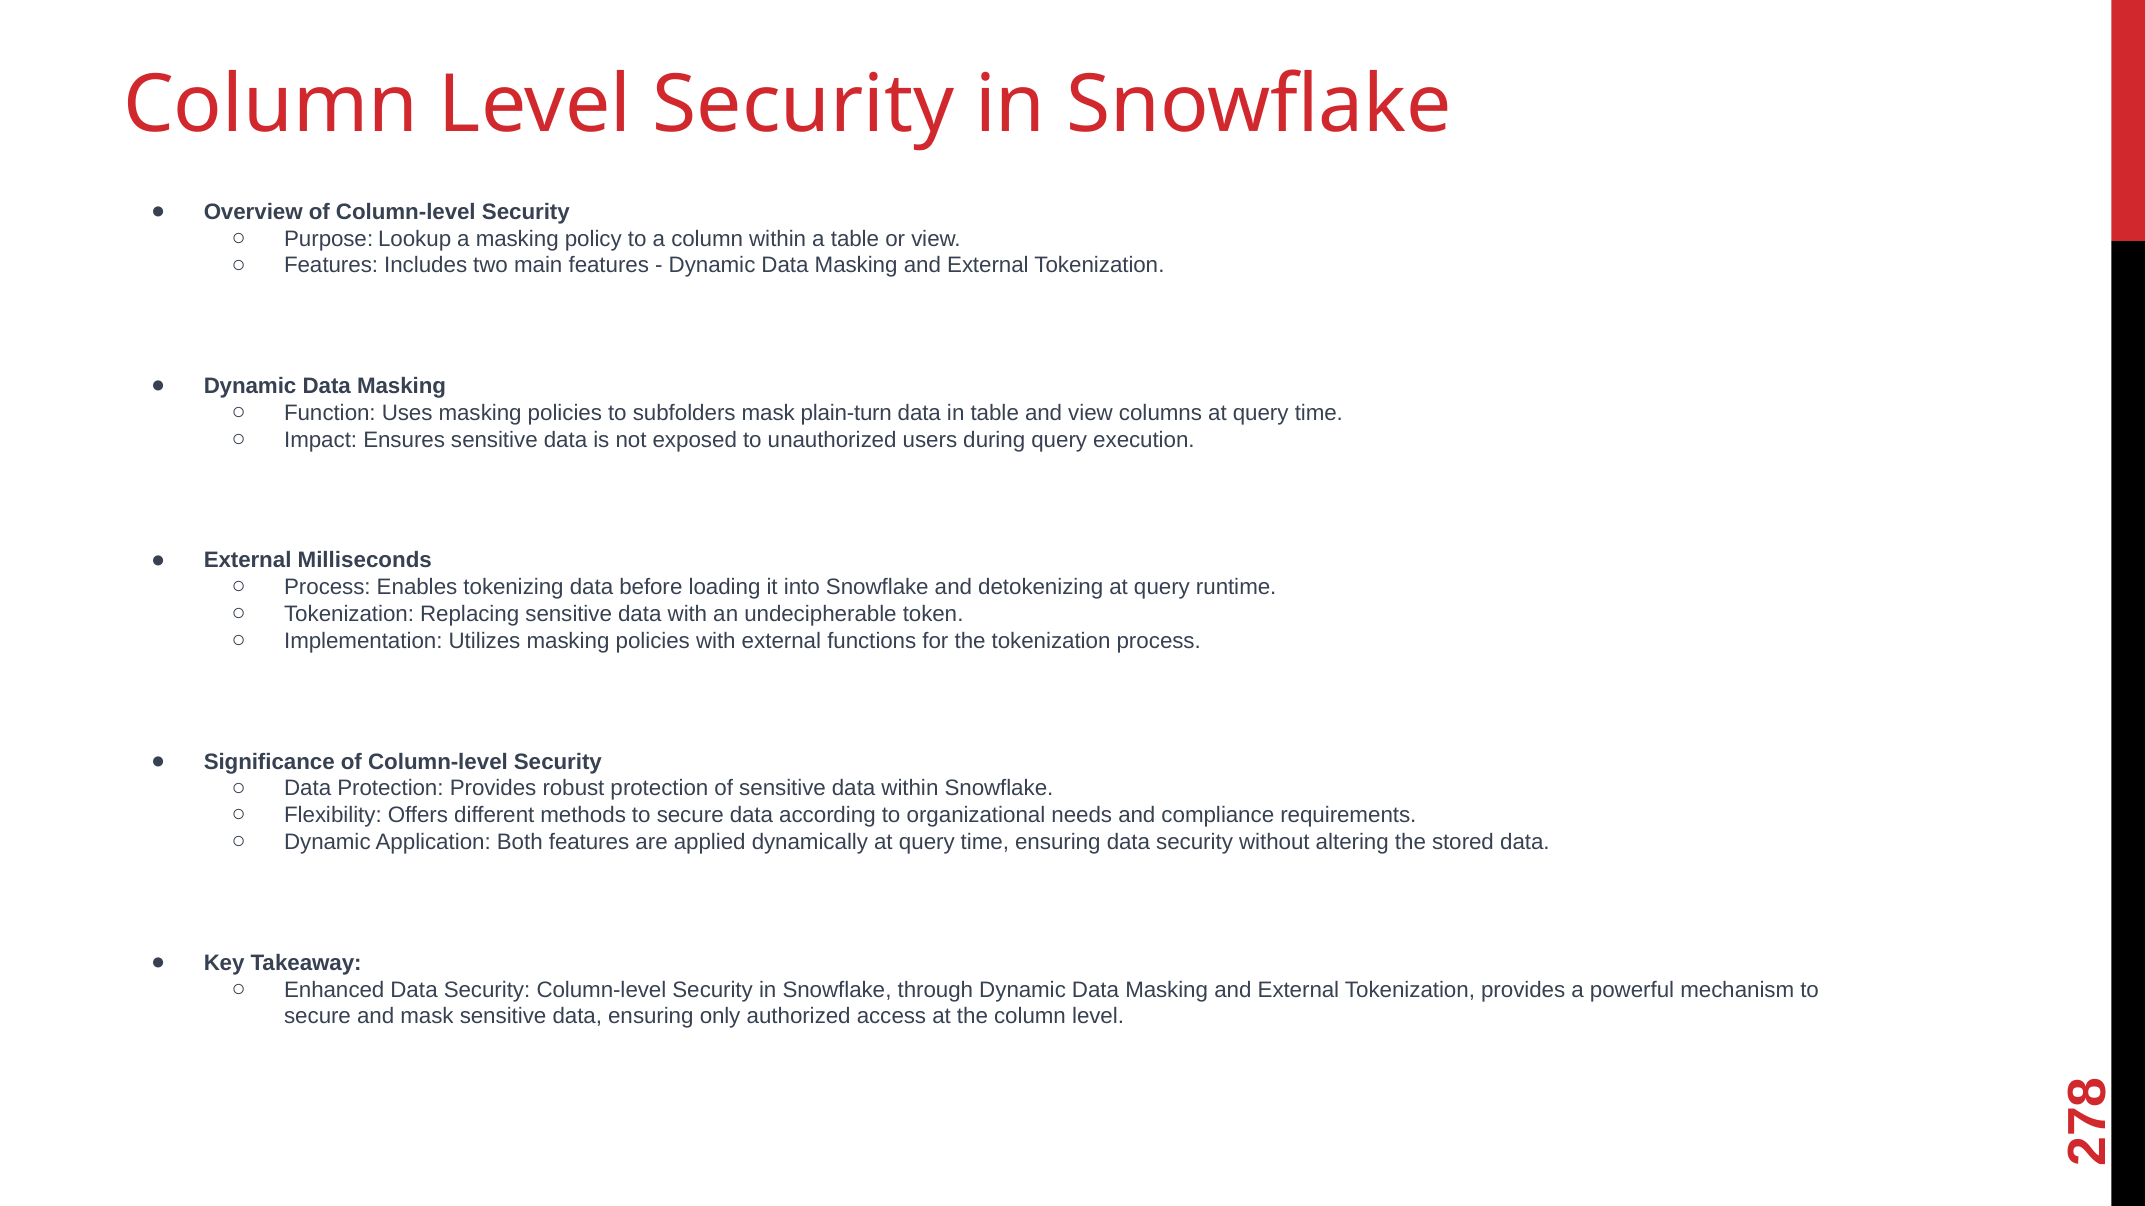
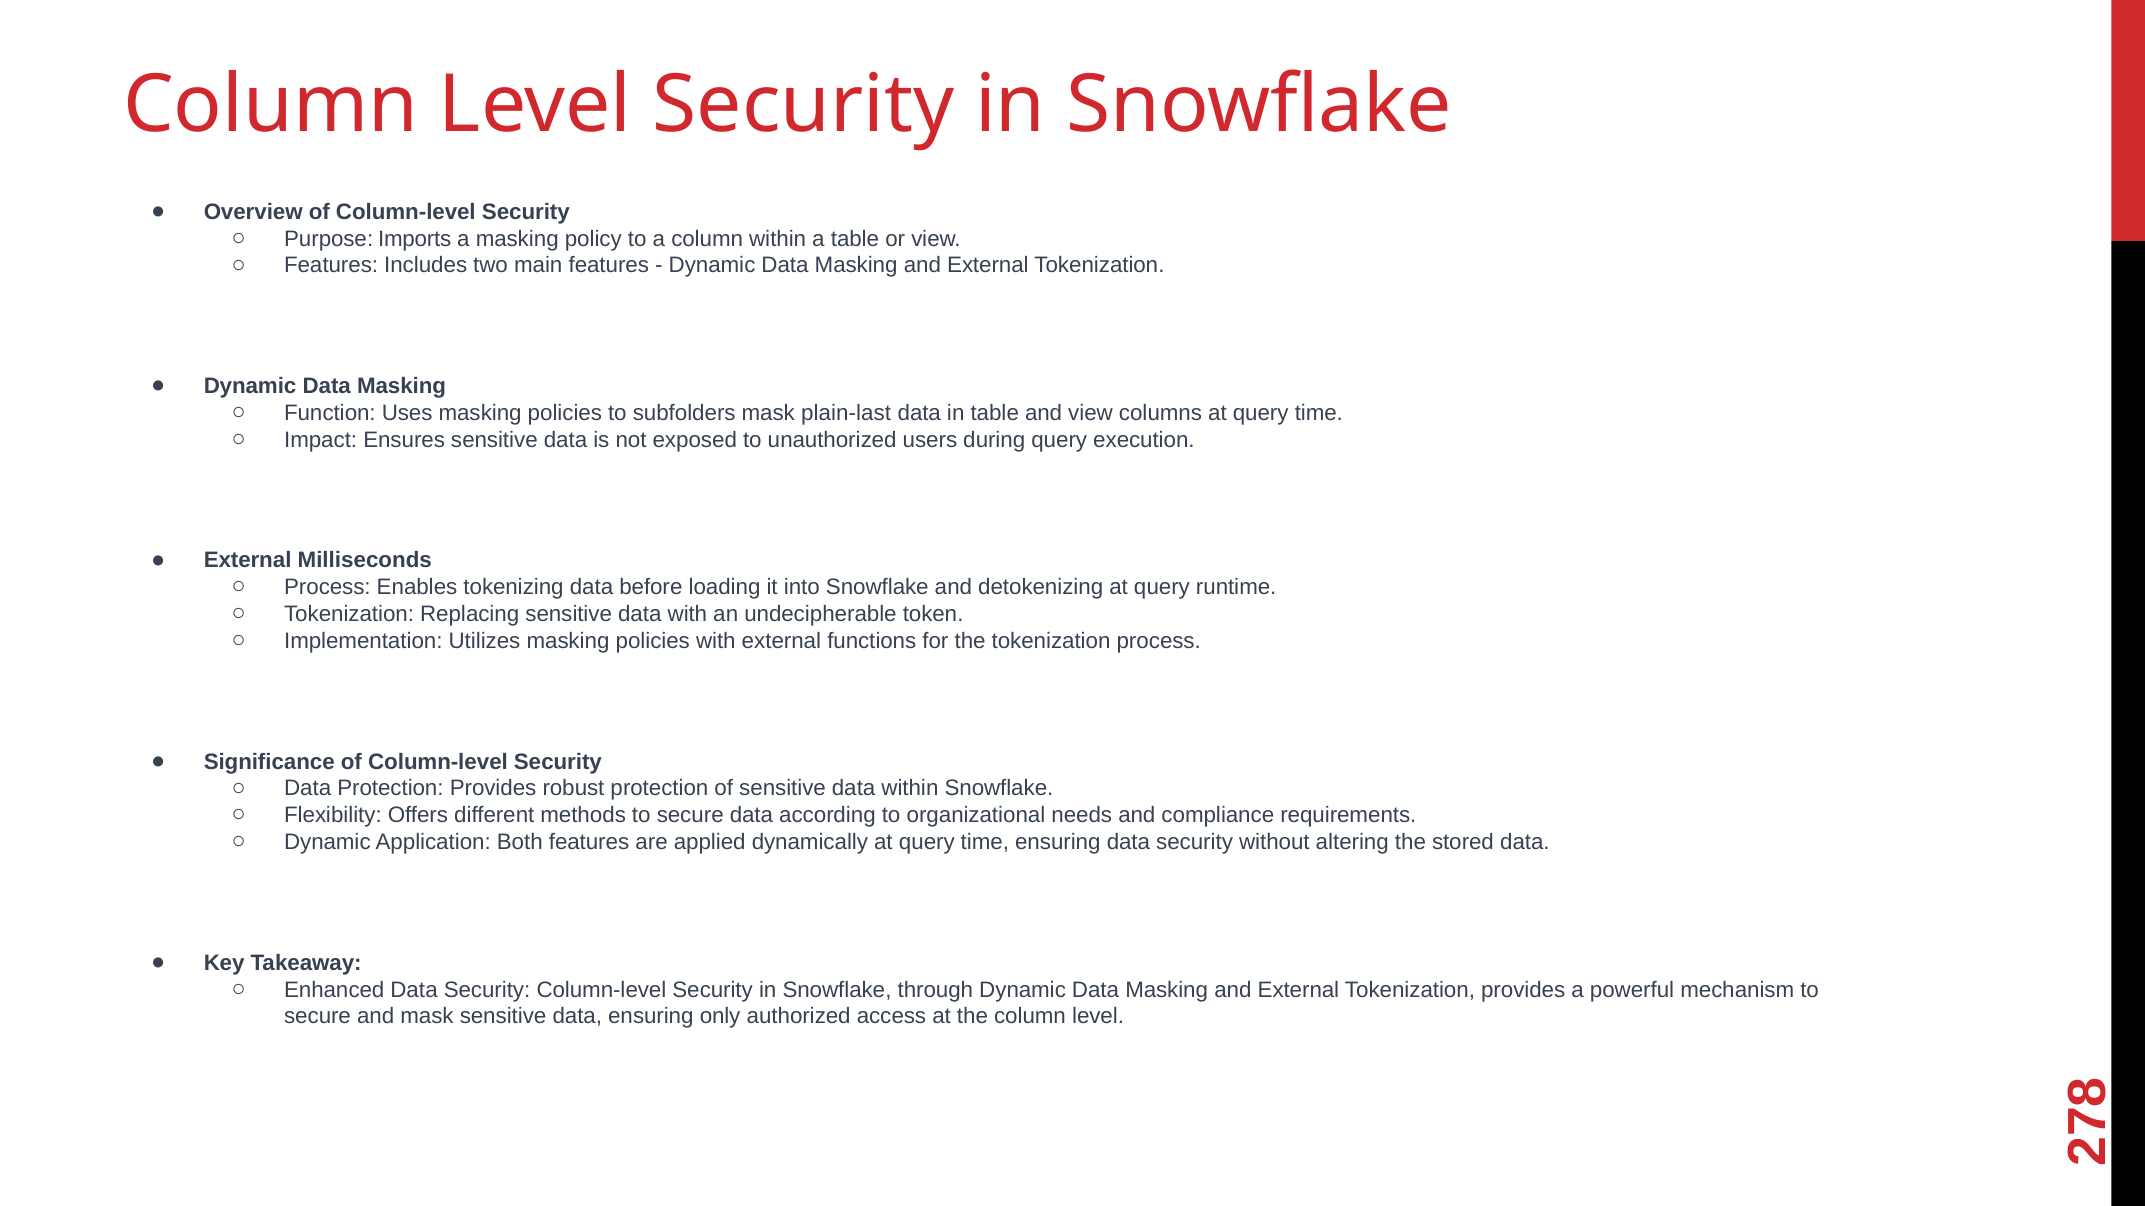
Lookup: Lookup -> Imports (415, 239)
plain-turn: plain-turn -> plain-last (846, 413)
